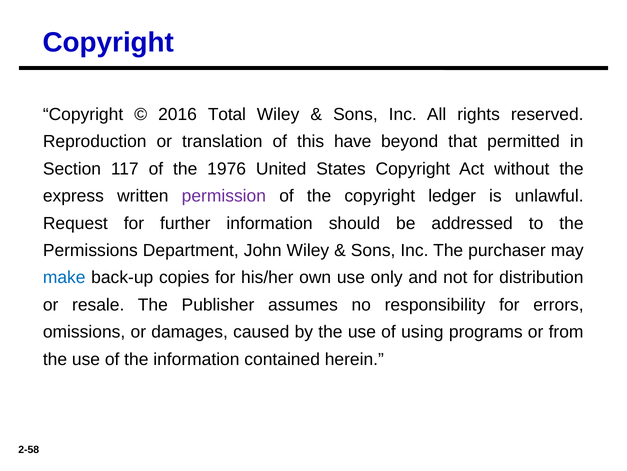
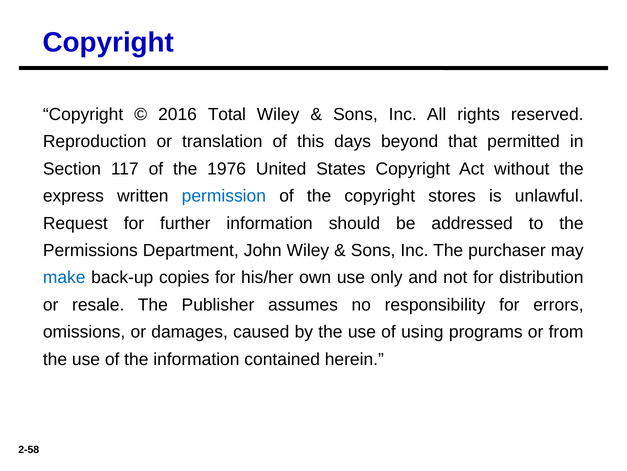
have: have -> days (353, 141)
permission colour: purple -> blue (224, 196)
ledger: ledger -> stores (452, 196)
